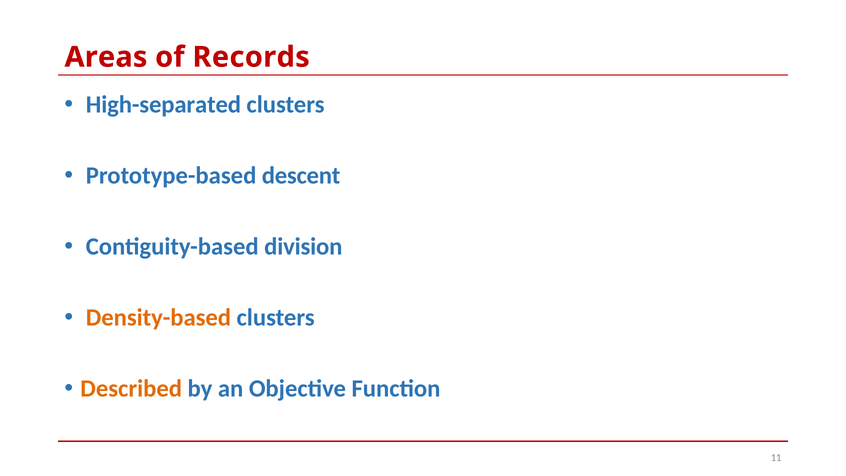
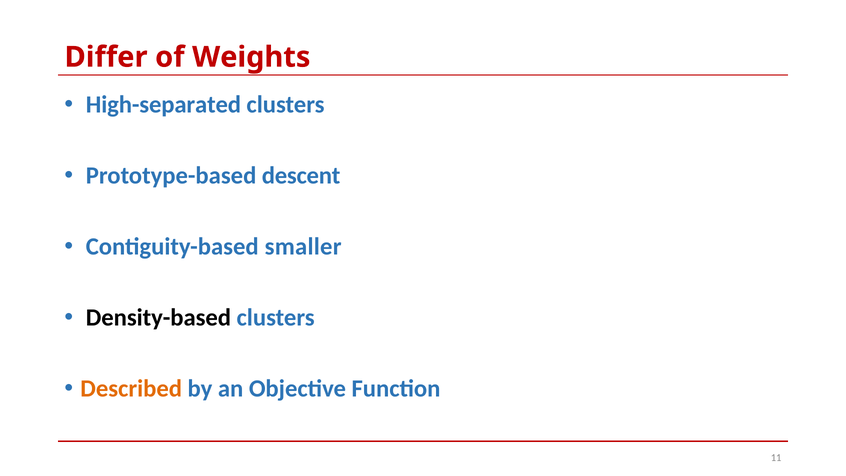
Areas: Areas -> Differ (106, 57)
Records: Records -> Weights (251, 57)
division: division -> smaller (303, 246)
Density-based colour: orange -> black (158, 317)
